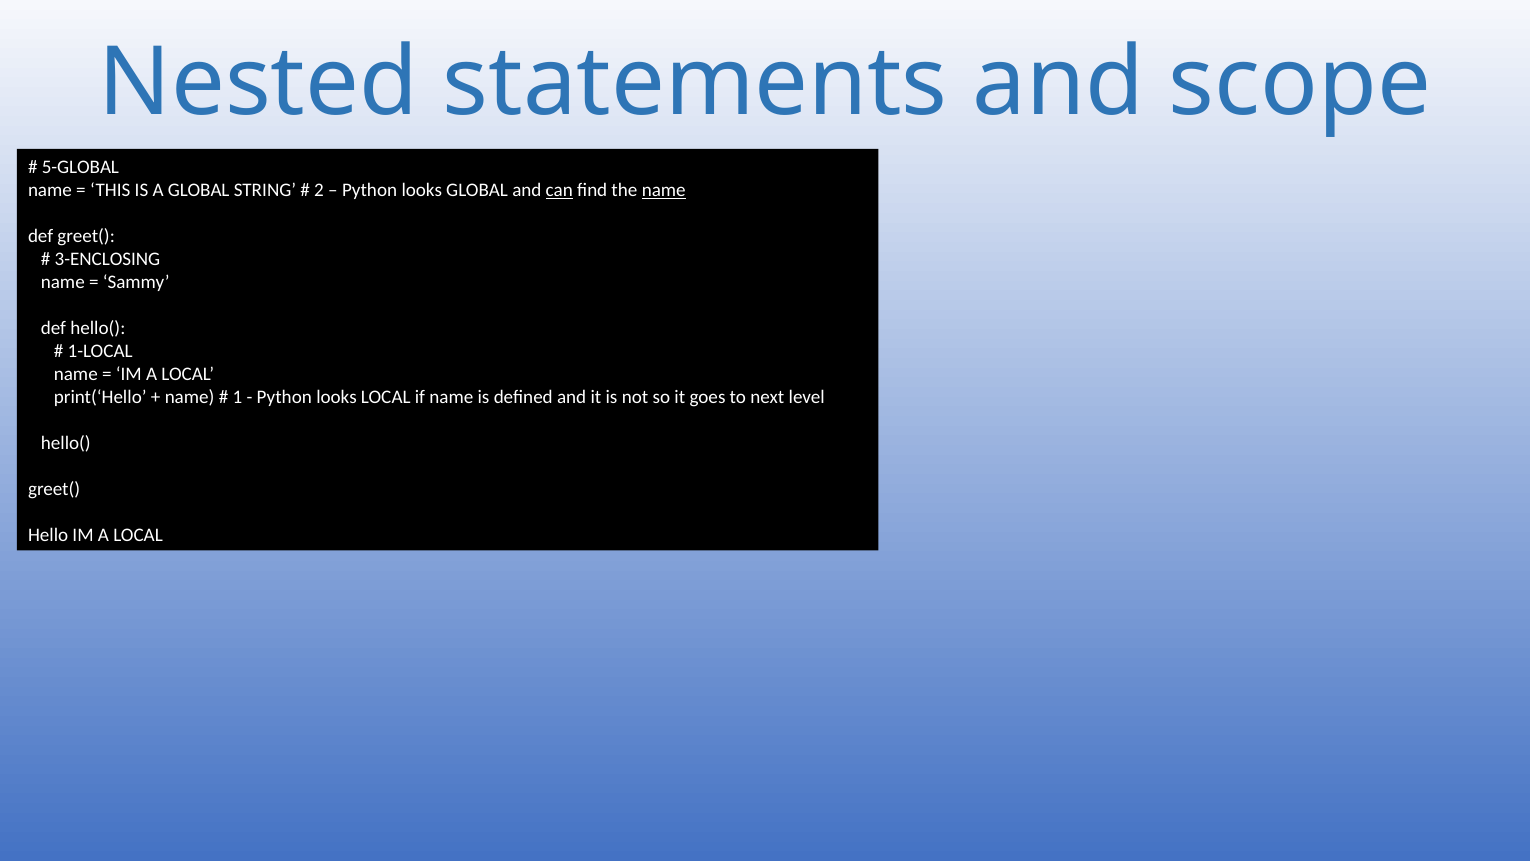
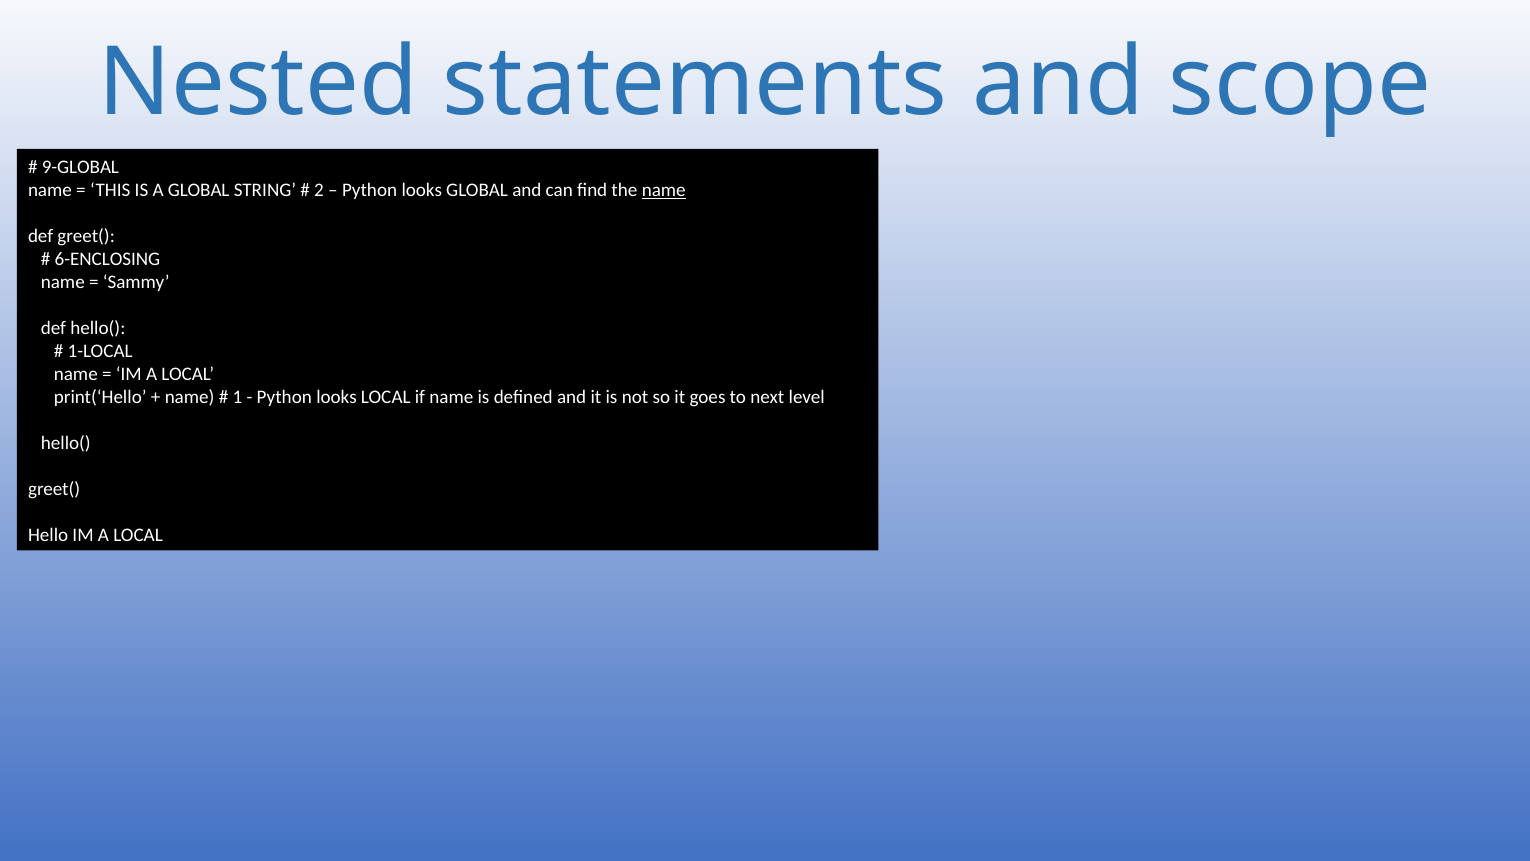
5-GLOBAL: 5-GLOBAL -> 9-GLOBAL (80, 167)
can underline: present -> none (559, 190)
3-ENCLOSING: 3-ENCLOSING -> 6-ENCLOSING (107, 259)
